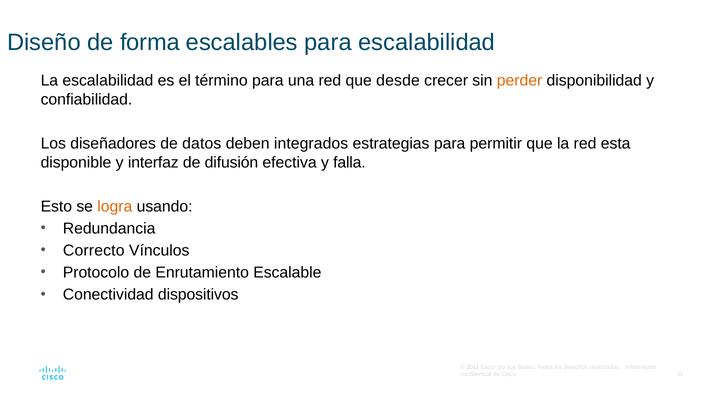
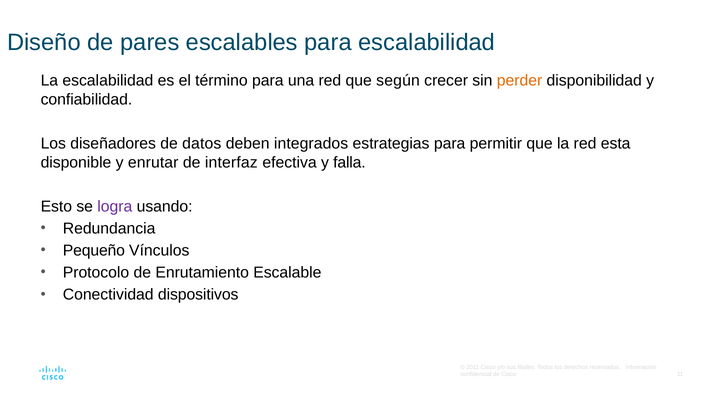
forma: forma -> pares (150, 43)
desde: desde -> según (398, 81)
interfaz: interfaz -> enrutar (153, 163)
difusión: difusión -> interfaz (231, 163)
logra colour: orange -> purple (115, 207)
Correcto: Correcto -> Pequeño (94, 251)
